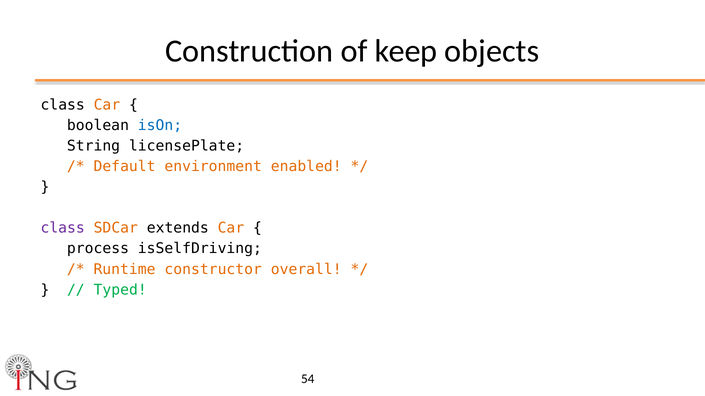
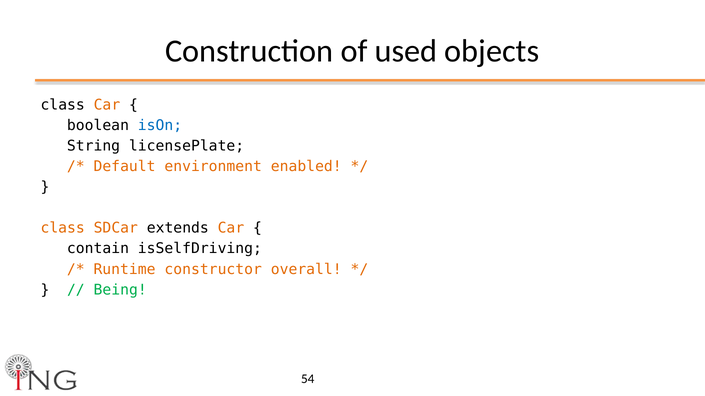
keep: keep -> used (406, 51)
class colour: purple -> orange (63, 228)
process: process -> contain (98, 249)
Typed: Typed -> Being (120, 290)
